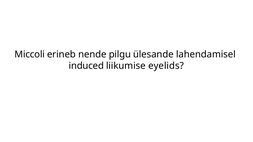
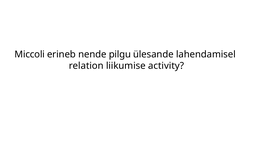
induced: induced -> relation (86, 66)
eyelids: eyelids -> activity (166, 66)
